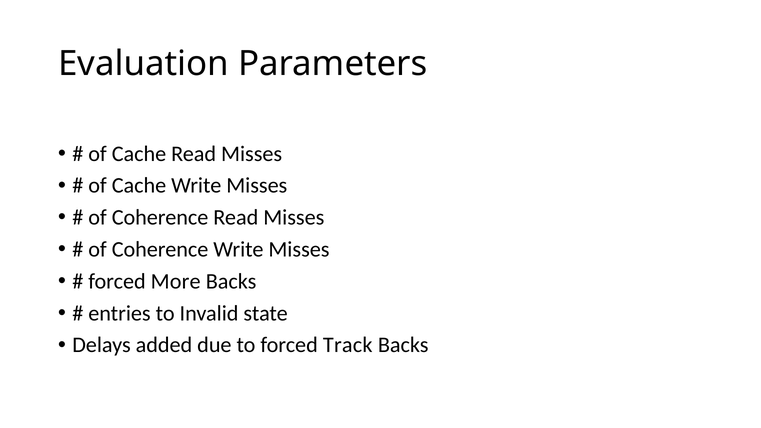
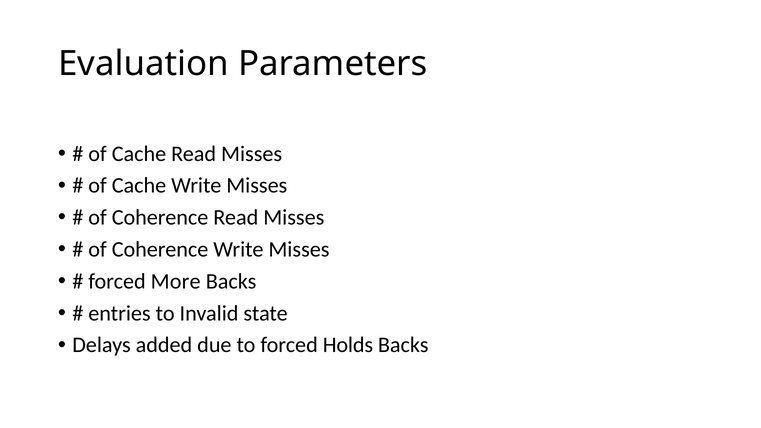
Track: Track -> Holds (348, 345)
